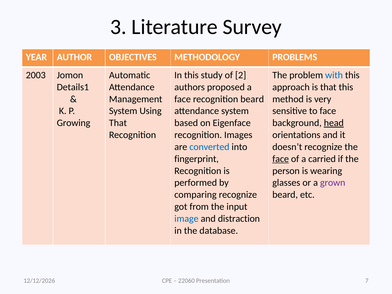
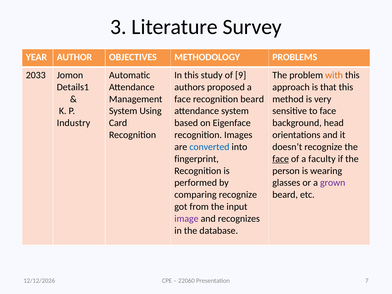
2003: 2003 -> 2033 (36, 75)
2: 2 -> 9 (241, 75)
with colour: blue -> orange (334, 75)
Growing: Growing -> Industry (73, 123)
That: That -> Card (118, 123)
head underline: present -> none (334, 123)
carried: carried -> faculty (322, 159)
image colour: blue -> purple (186, 219)
distraction: distraction -> recognizes (239, 219)
